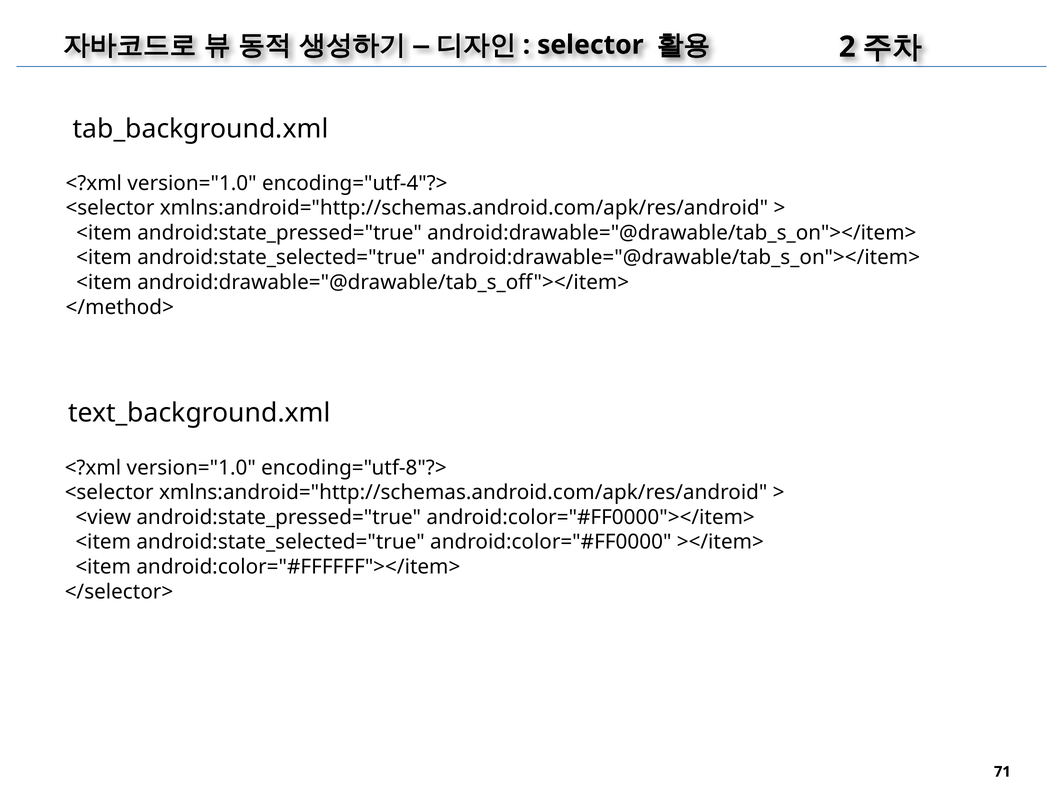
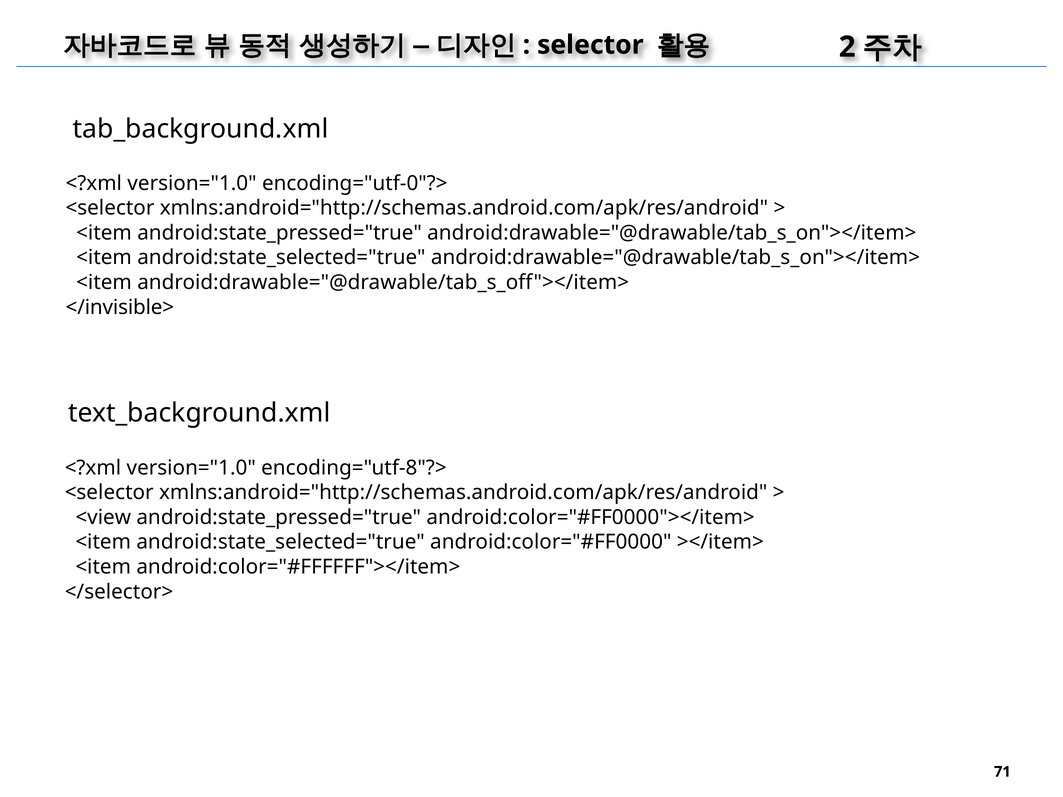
encoding="utf-4"?>: encoding="utf-4"?> -> encoding="utf-0"?> (355, 183)
</method>: </method> -> </invisible> (120, 307)
